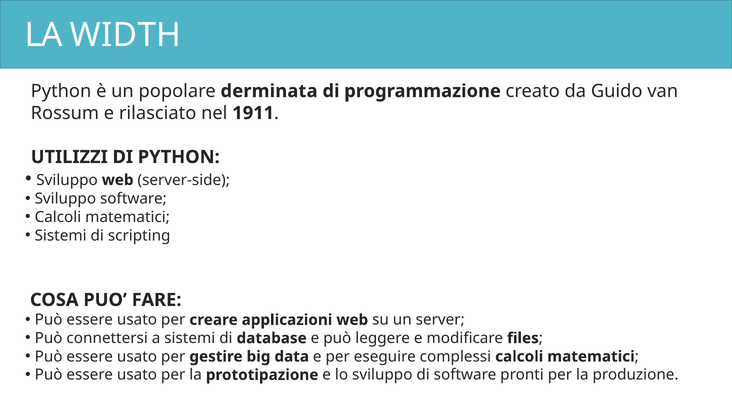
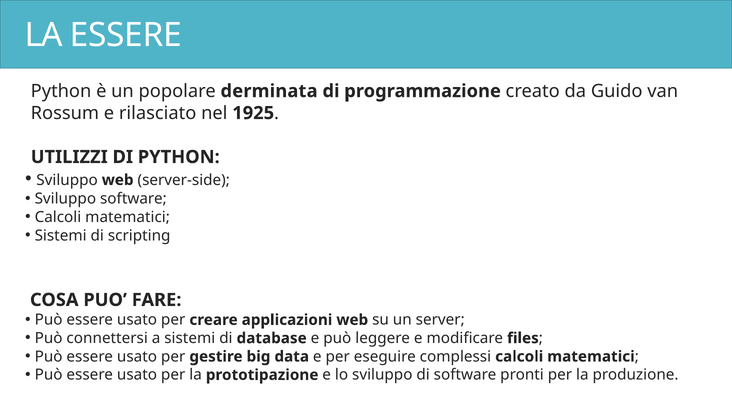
LA WIDTH: WIDTH -> ESSERE (126, 35)
1911: 1911 -> 1925 (253, 113)
